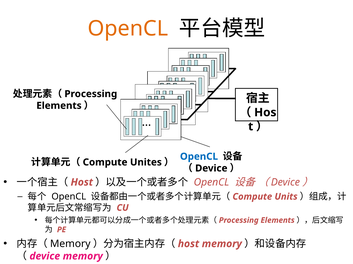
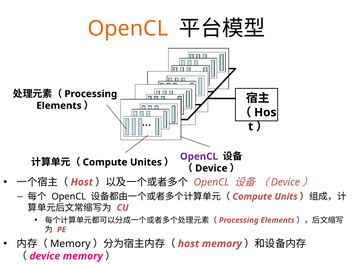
OpenCL colour: blue -> purple (199, 157)
